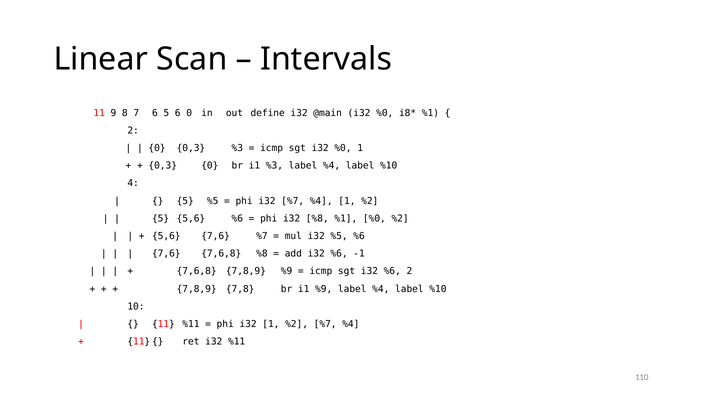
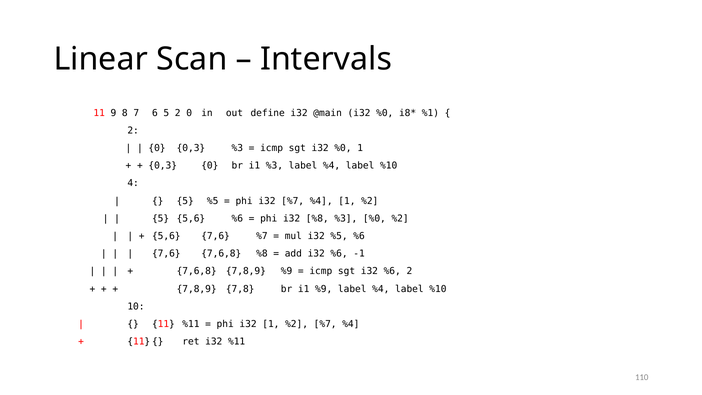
5 6: 6 -> 2 (178, 113)
%8 %1: %1 -> %3 (346, 218)
